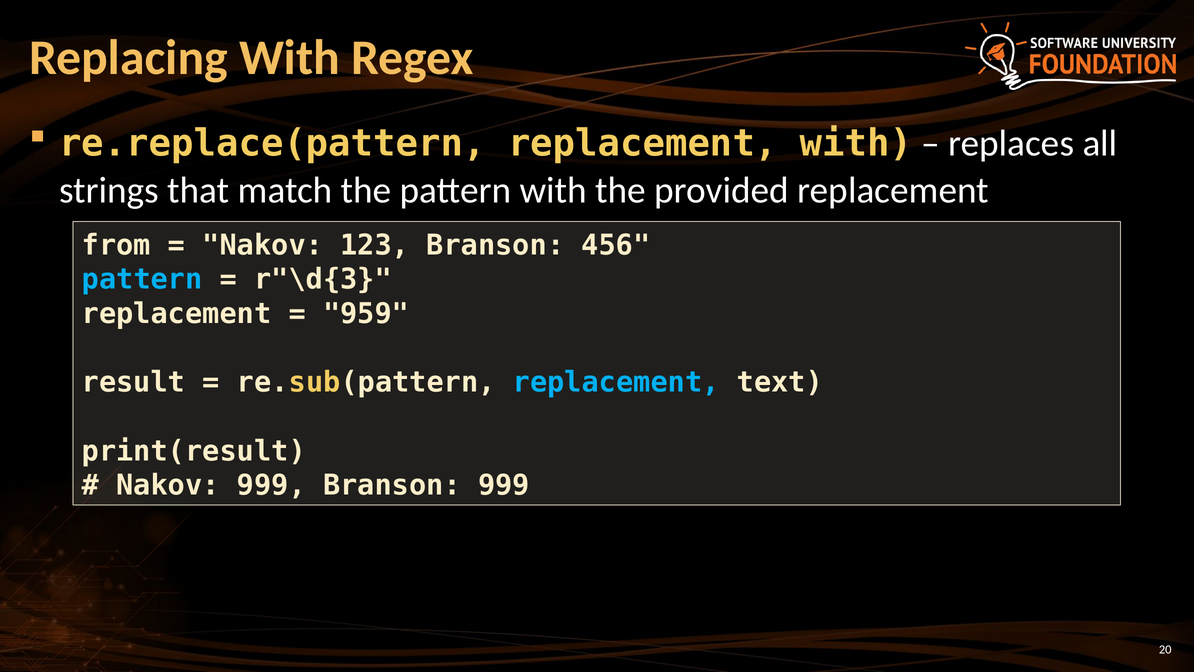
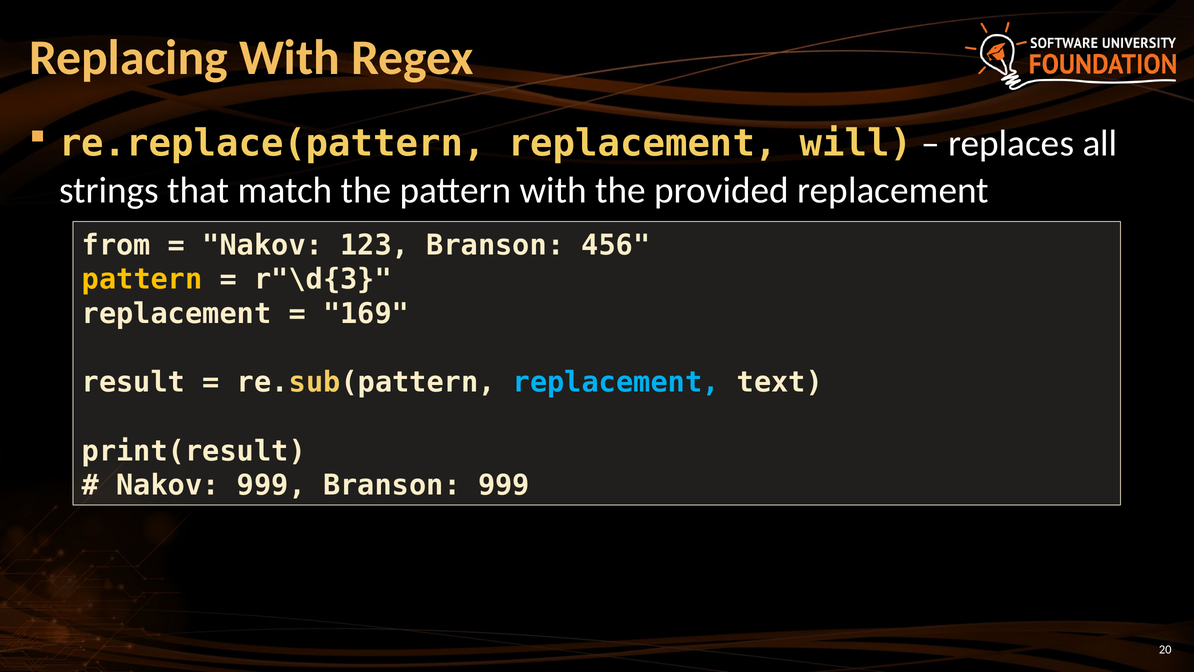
replacement with: with -> will (856, 144)
pattern colour: light blue -> yellow (142, 279)
959: 959 -> 169 (366, 314)
